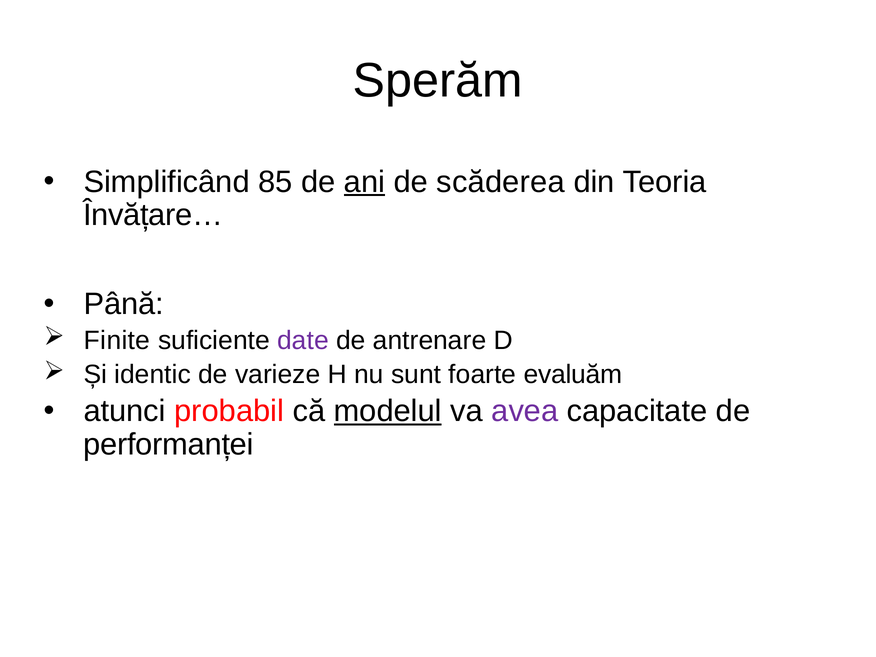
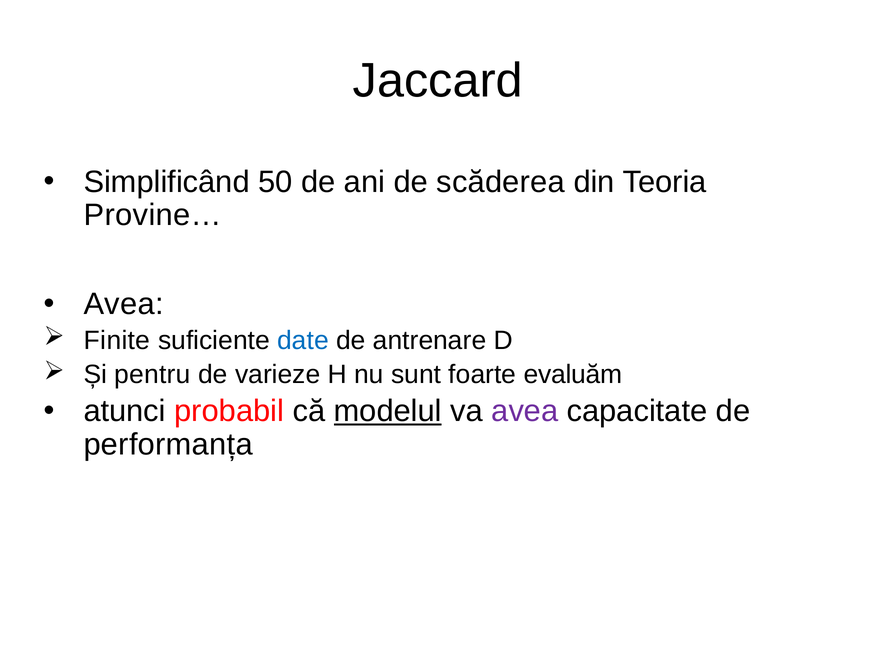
Sperăm: Sperăm -> Jaccard (438, 81)
85: 85 -> 50 (275, 182)
ani underline: present -> none (364, 182)
Învățare…: Învățare… -> Provine… (153, 215)
Până: Până -> Avea (124, 304)
date colour: purple -> blue (303, 341)
identic: identic -> pentru (153, 375)
performanței: performanței -> performanța (168, 445)
